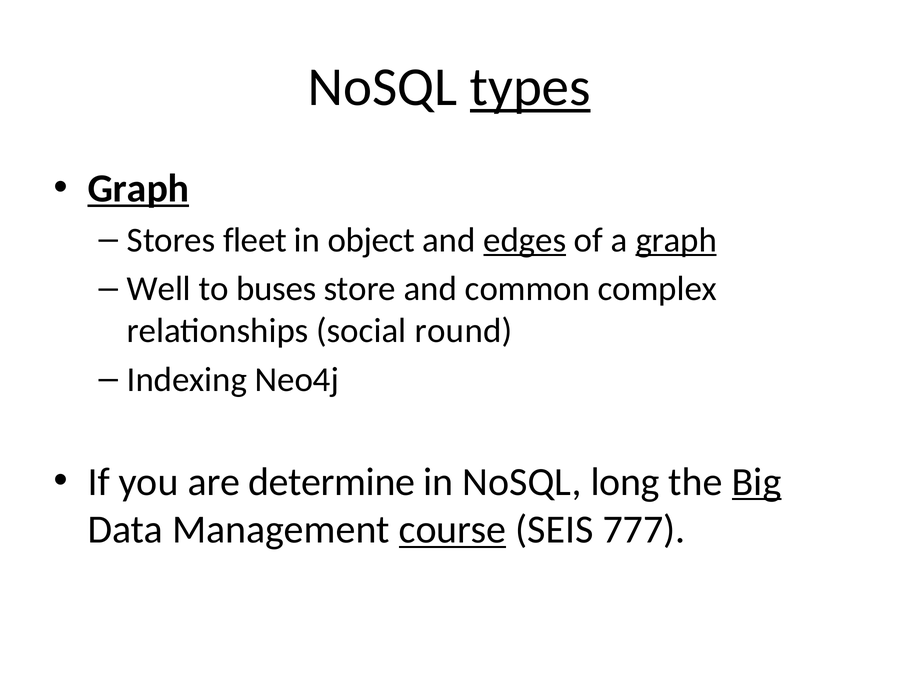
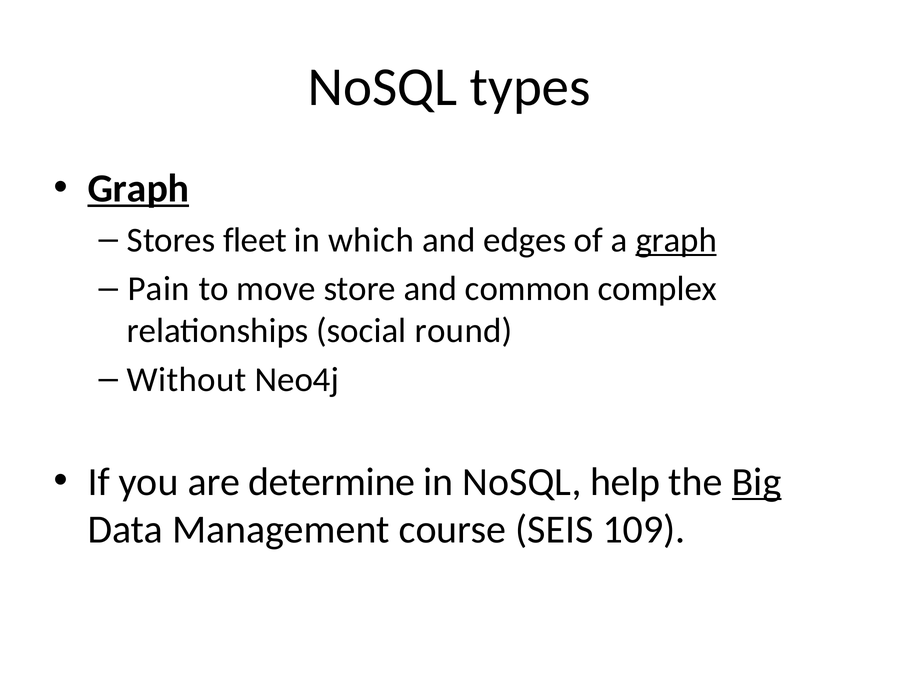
types underline: present -> none (530, 87)
object: object -> which (371, 240)
edges underline: present -> none (525, 240)
Well: Well -> Pain (159, 289)
buses: buses -> move (276, 289)
Indexing: Indexing -> Without (187, 380)
long: long -> help (625, 482)
course underline: present -> none (453, 530)
777: 777 -> 109 (644, 530)
